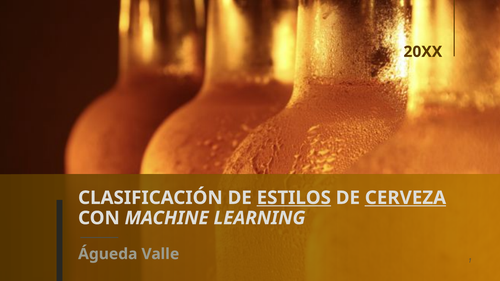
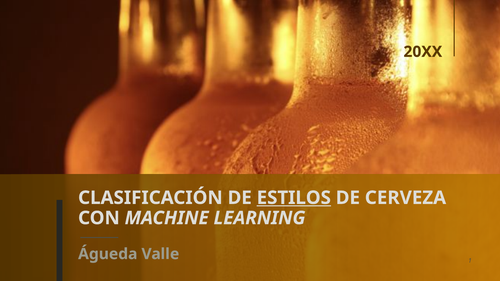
CERVEZA underline: present -> none (405, 198)
